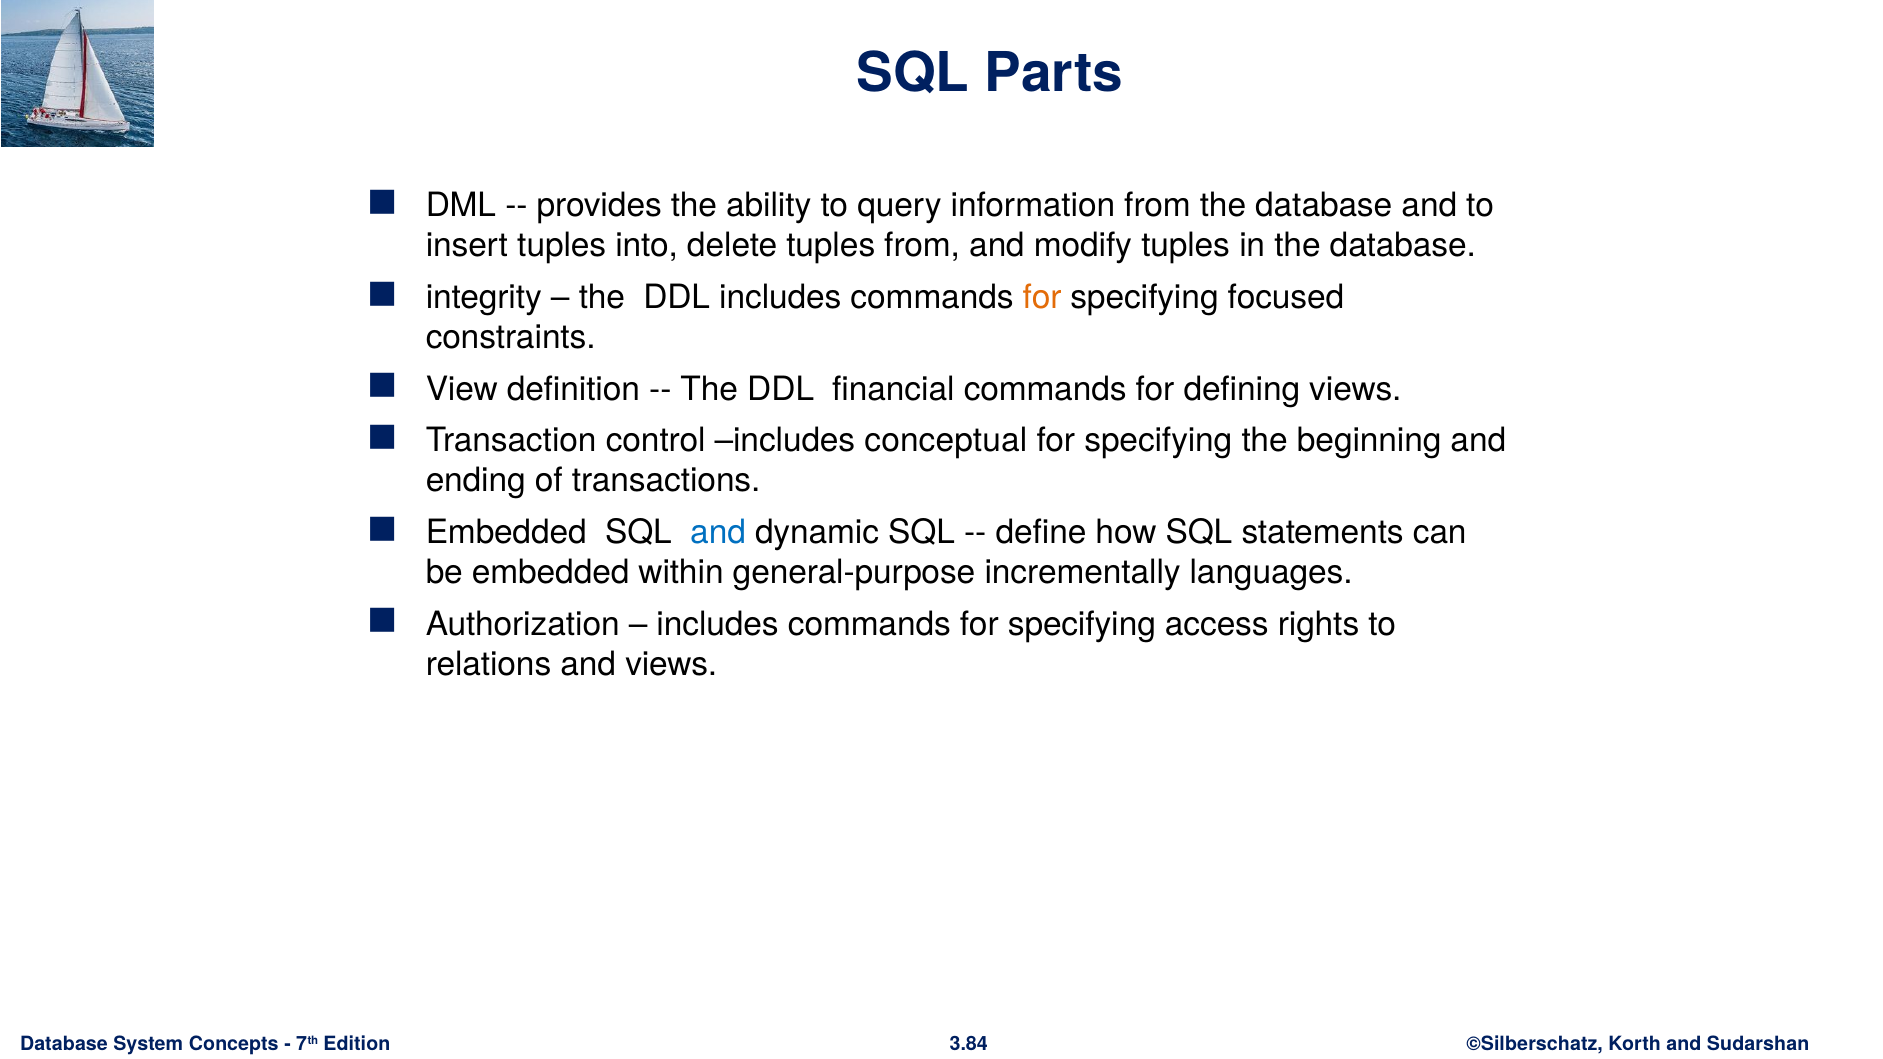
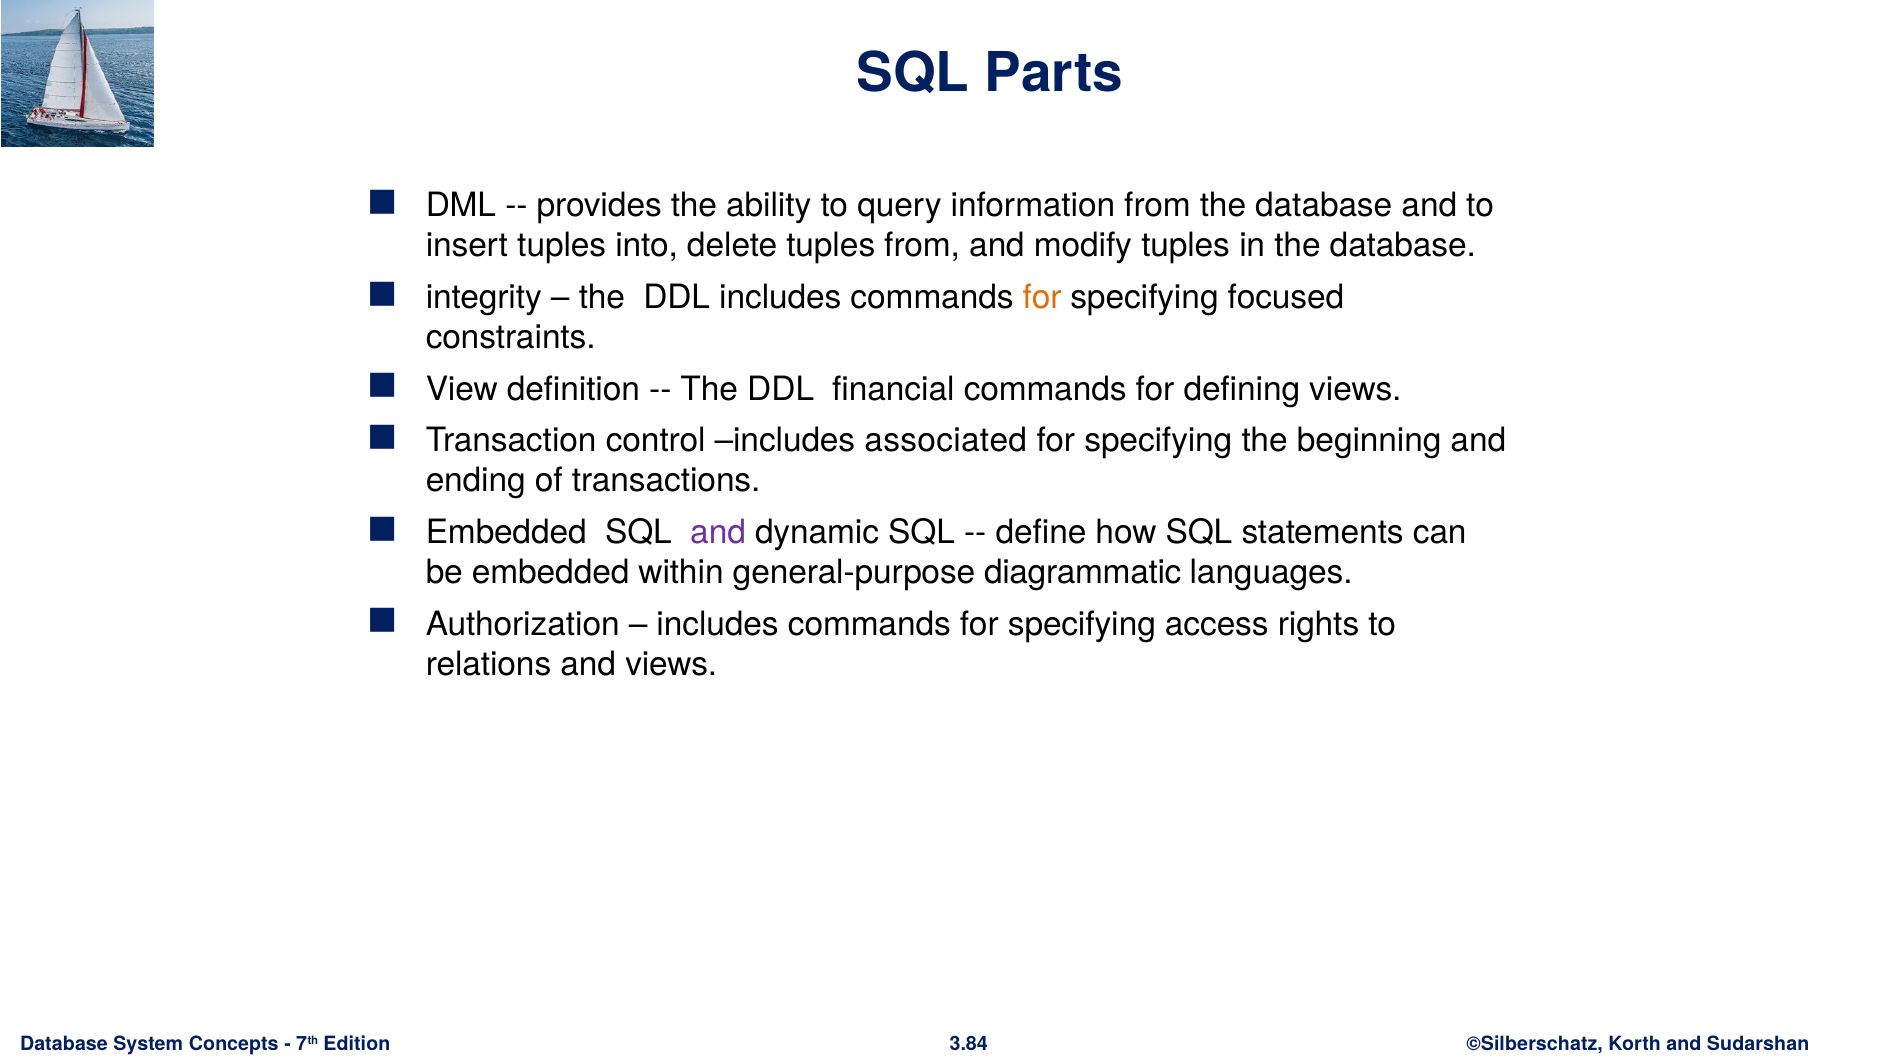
conceptual: conceptual -> associated (946, 441)
and colour: blue -> purple (718, 533)
incrementally: incrementally -> diagrammatic (1083, 573)
